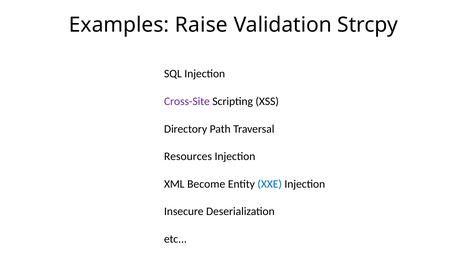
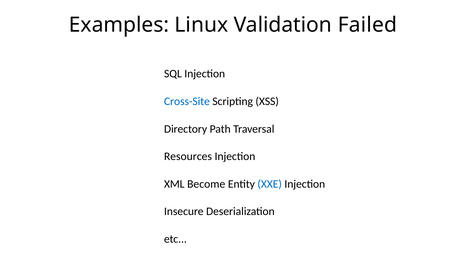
Raise: Raise -> Linux (201, 25)
Strcpy: Strcpy -> Failed (367, 25)
Cross-Site colour: purple -> blue (187, 101)
